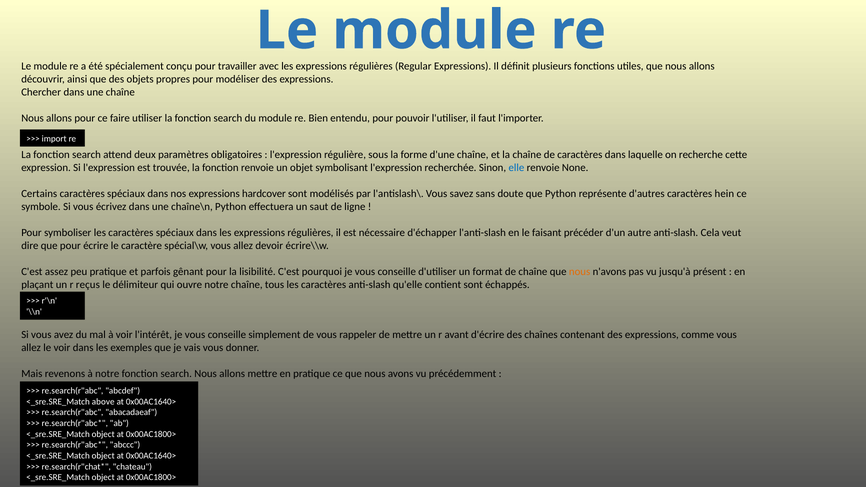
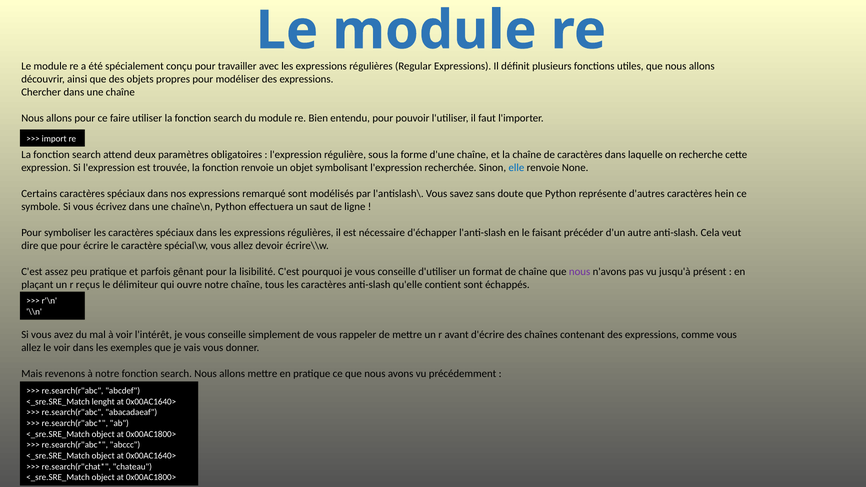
hardcover: hardcover -> remarqué (264, 194)
nous colour: orange -> purple (580, 272)
above: above -> lenght (103, 402)
